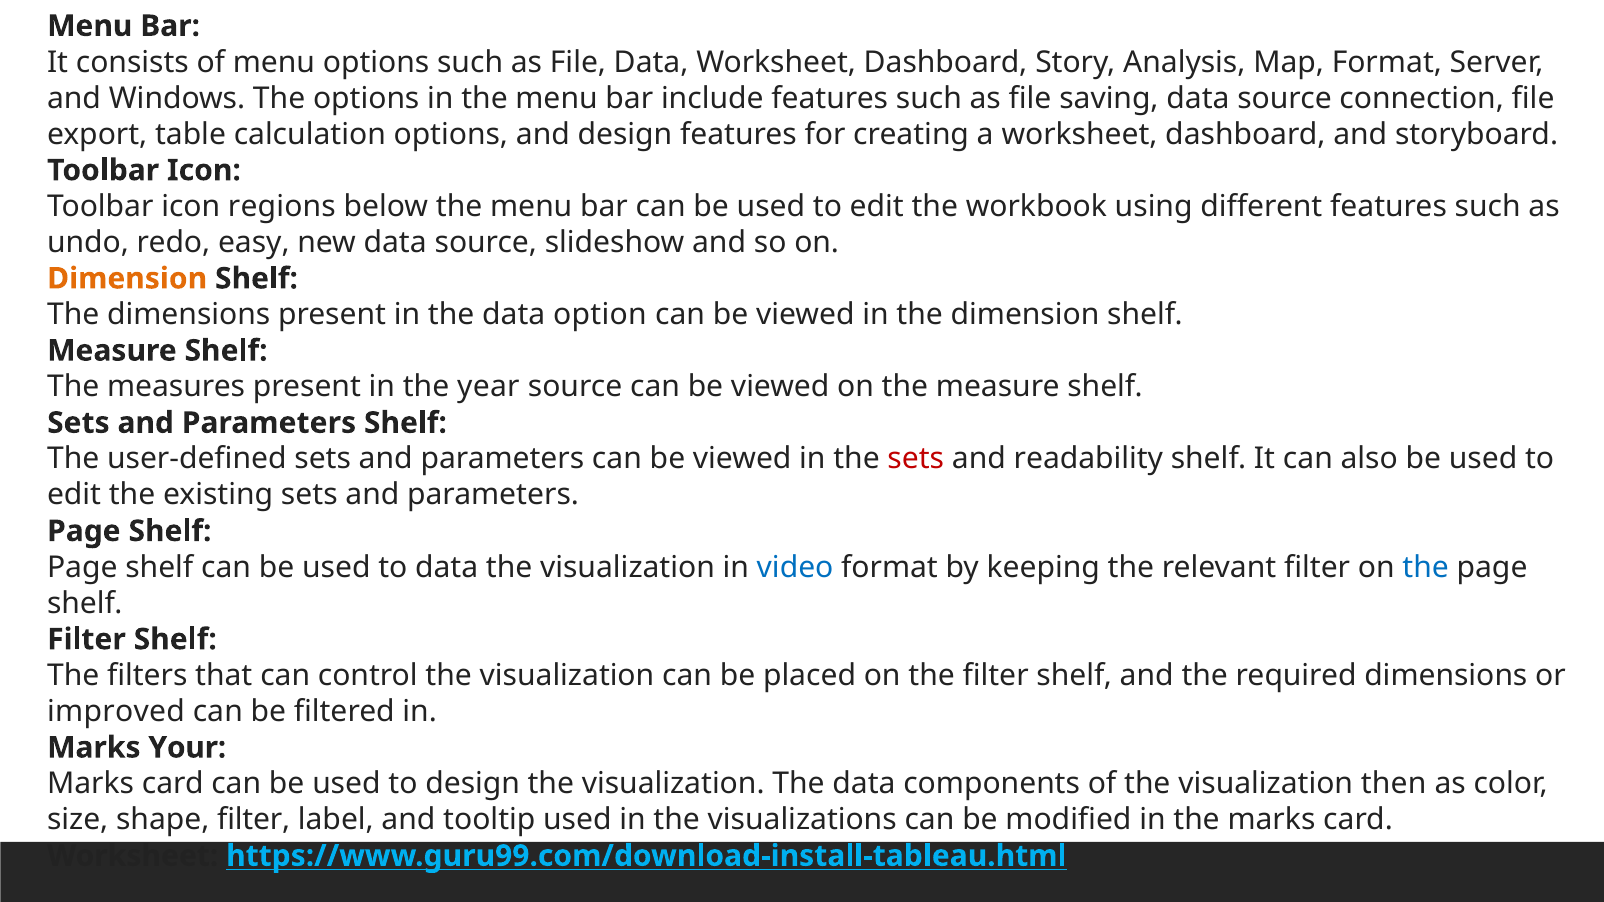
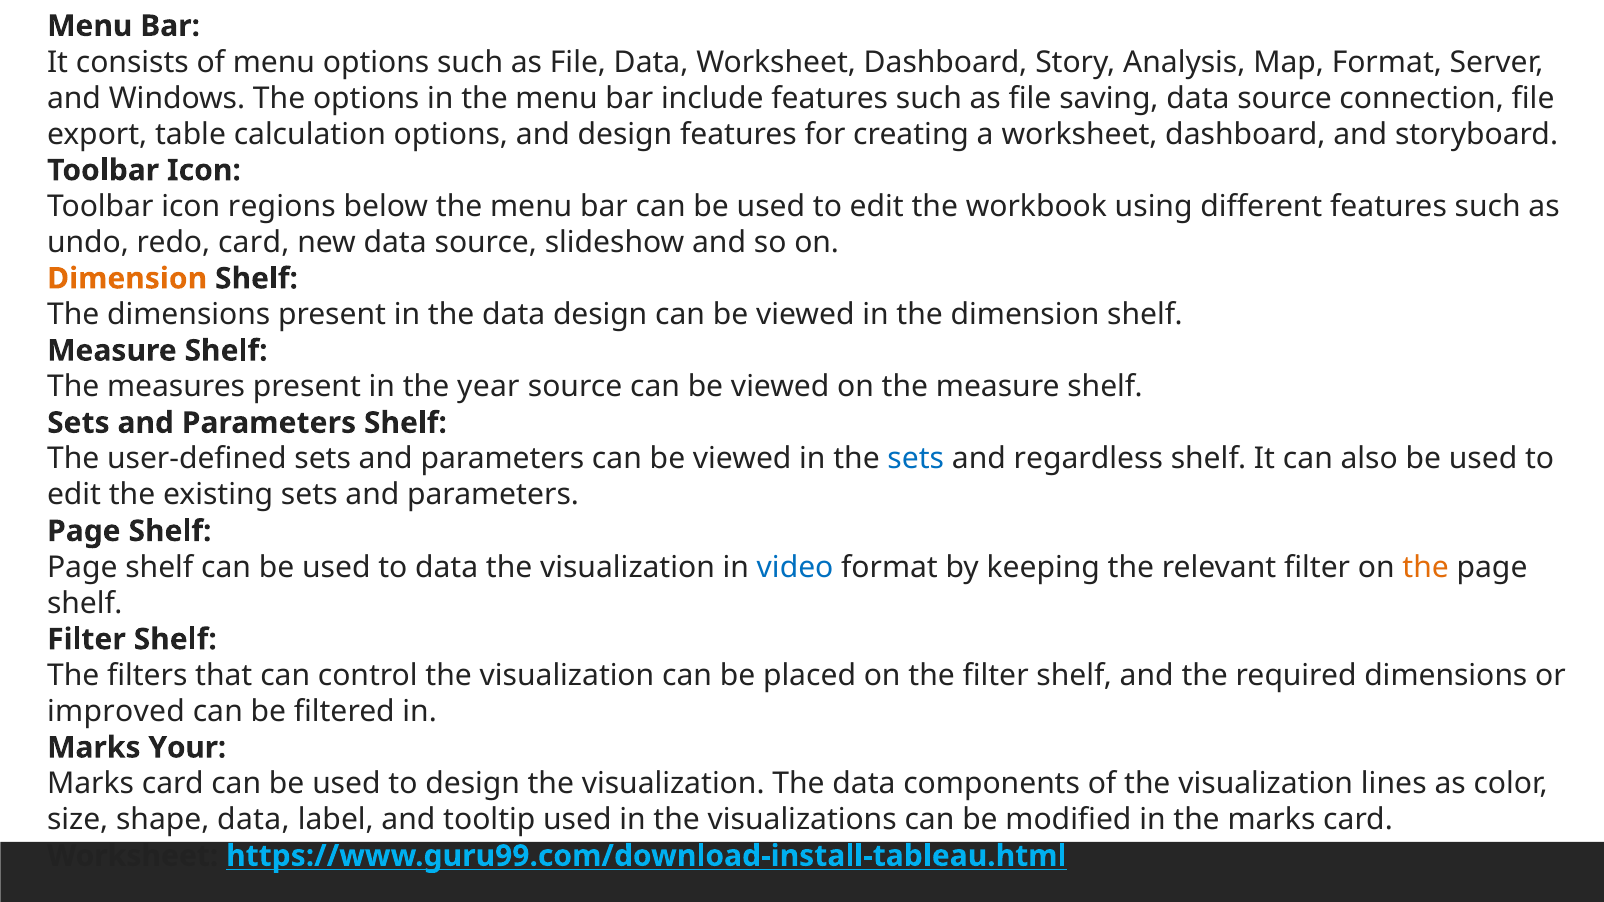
redo easy: easy -> card (254, 243)
data option: option -> design (600, 315)
sets colour: red -> blue (916, 459)
readability: readability -> regardless (1088, 459)
the colour: blue -> orange (1426, 567)
then: then -> lines (1394, 784)
shape filter: filter -> data (253, 820)
